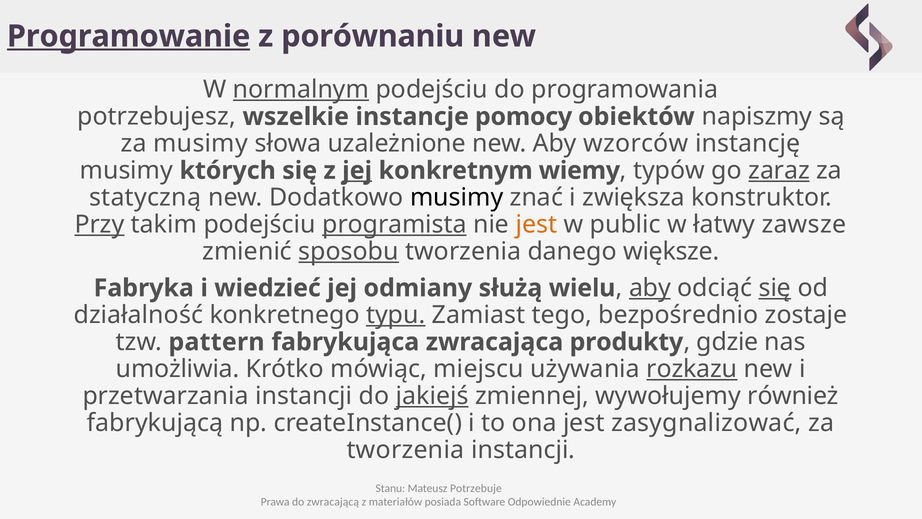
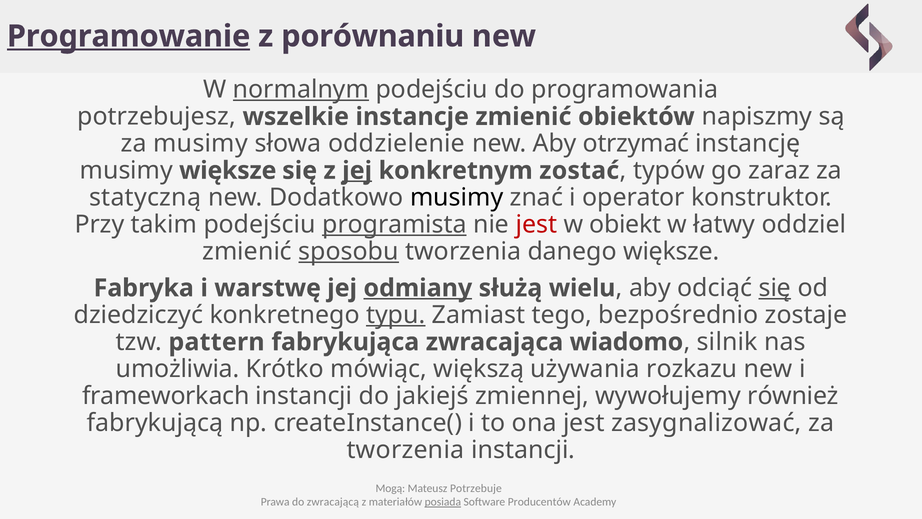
instancje pomocy: pomocy -> zmienić (523, 117)
uzależnione: uzależnione -> oddzielenie (397, 144)
wzorców: wzorców -> otrzymać (636, 144)
musimy których: których -> większe (228, 170)
wiemy: wiemy -> zostać (579, 170)
zaraz underline: present -> none (779, 170)
zwiększa: zwiększa -> operator (634, 197)
Przy underline: present -> none (99, 224)
jest colour: orange -> red (536, 224)
public: public -> obiekt (625, 224)
zawsze: zawsze -> oddziel (804, 224)
wiedzieć: wiedzieć -> warstwę (268, 288)
odmiany underline: none -> present (418, 288)
aby underline: present -> none (650, 288)
działalność: działalność -> dziedziczyć (138, 315)
produkty: produkty -> wiadomo (626, 342)
gdzie: gdzie -> silnik (727, 342)
miejscu: miejscu -> większą (479, 369)
rozkazu underline: present -> none (692, 369)
przetwarzania: przetwarzania -> frameworkach (166, 396)
jakiejś underline: present -> none (432, 396)
Stanu: Stanu -> Mogą (390, 488)
posiada underline: none -> present (443, 502)
Odpowiednie: Odpowiednie -> Producentów (539, 502)
